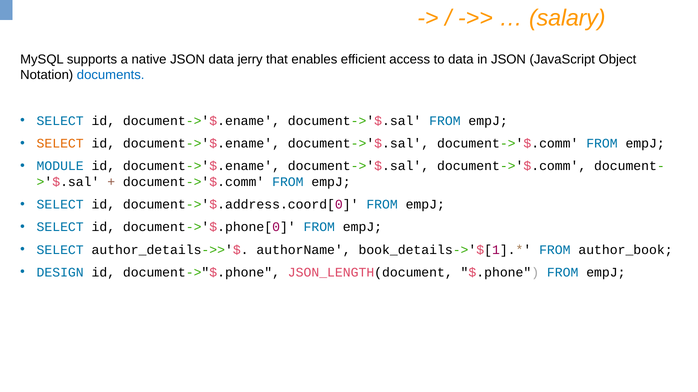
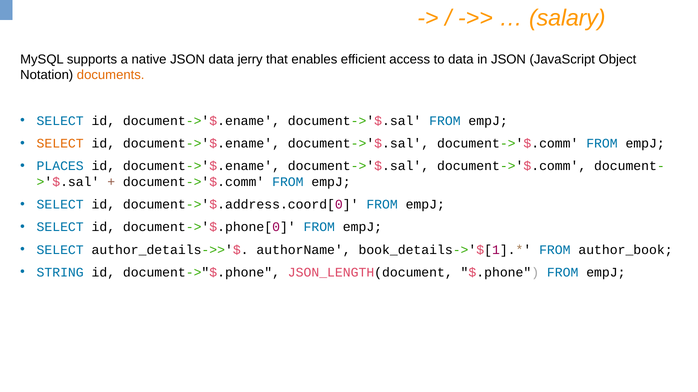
documents colour: blue -> orange (111, 75)
MODULE: MODULE -> PLACES (60, 166)
DESIGN: DESIGN -> STRING (60, 273)
